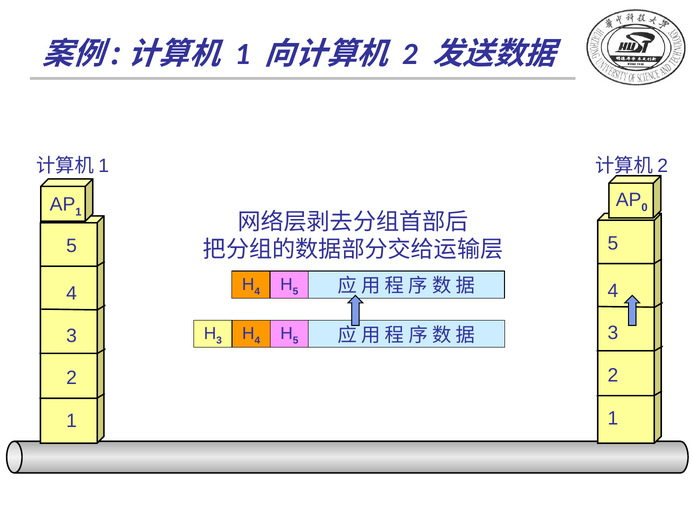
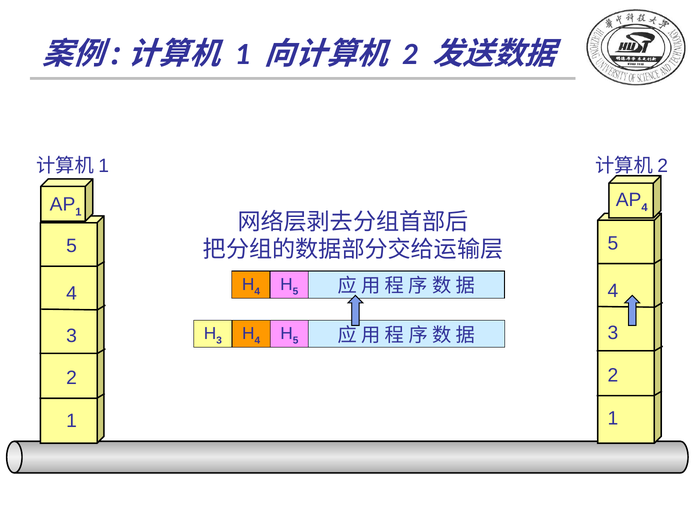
0: 0 -> 4 (645, 207)
